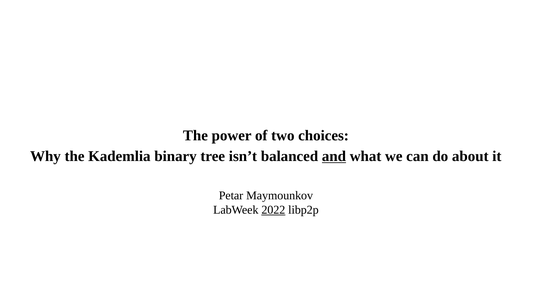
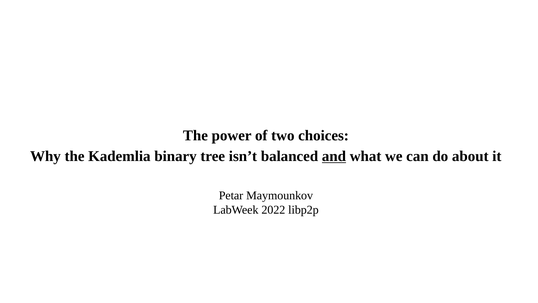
2022 underline: present -> none (273, 210)
